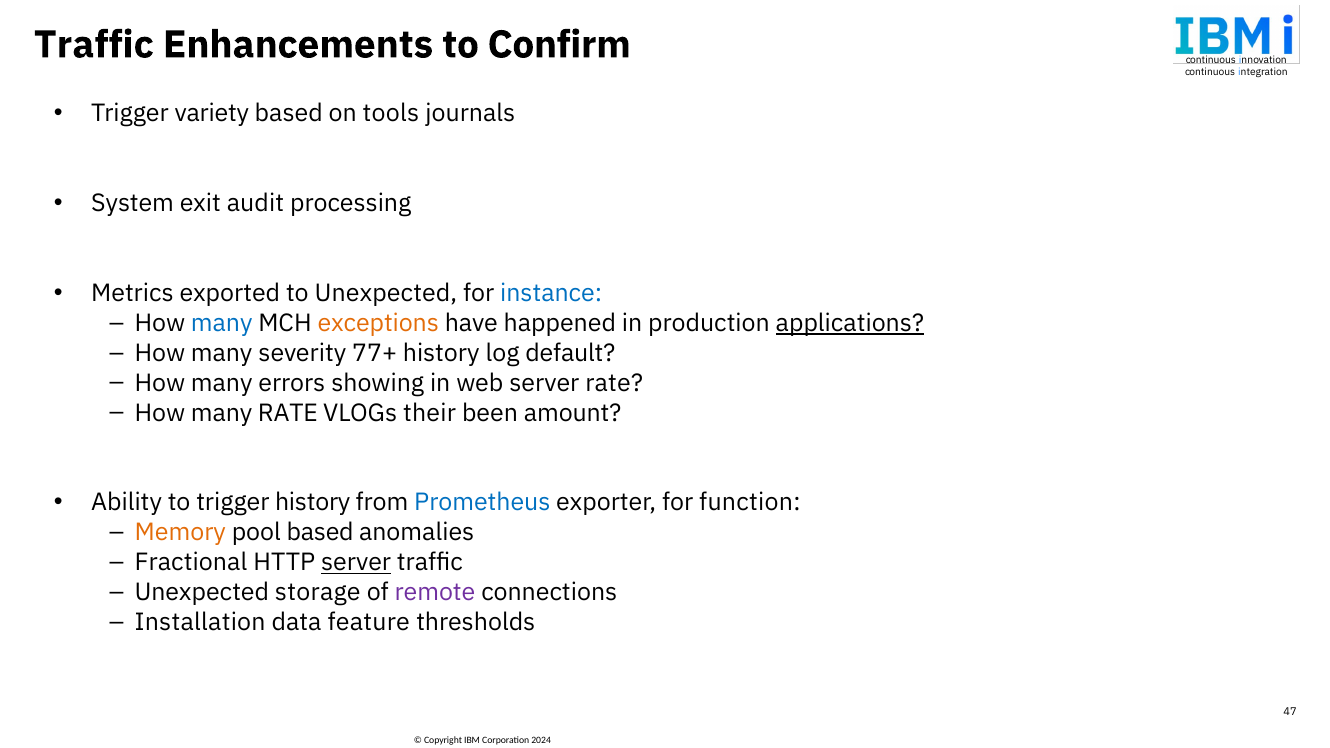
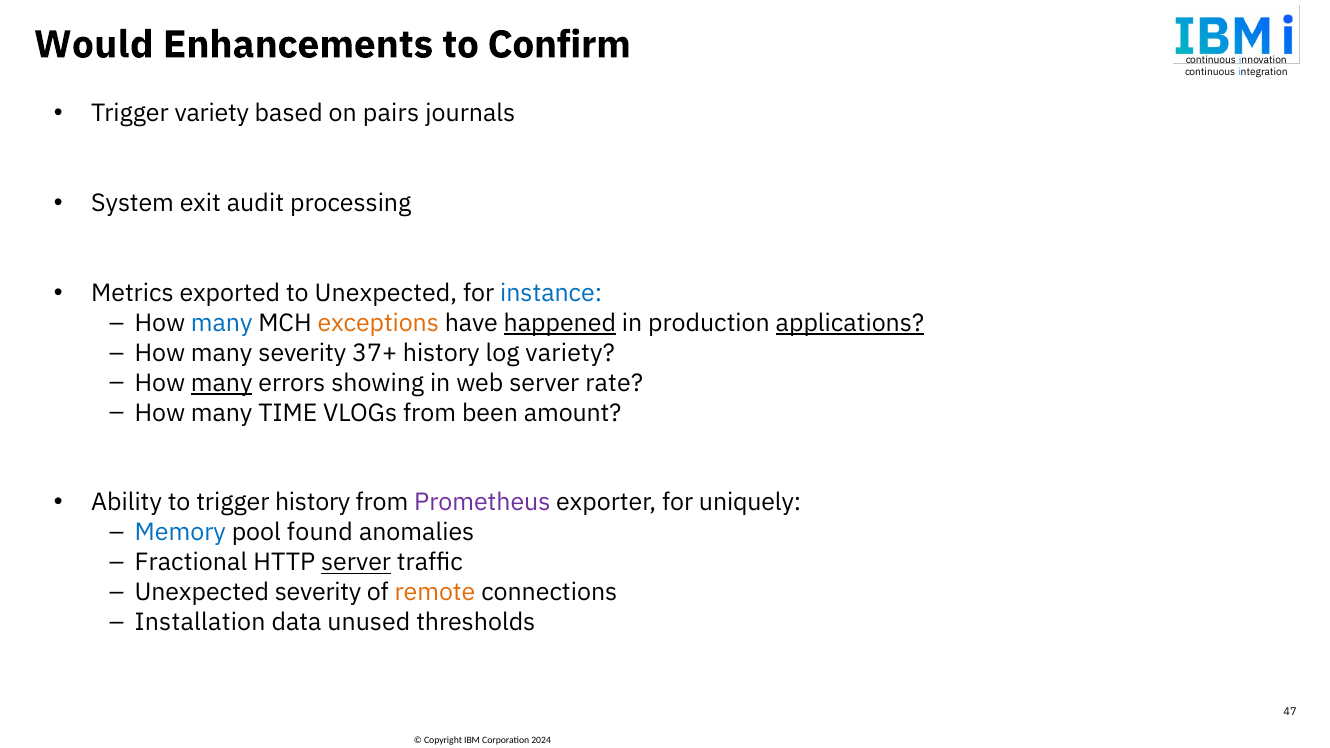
Traffic: Traffic -> Would (94, 45)
tools: tools -> pairs (391, 114)
happened underline: none -> present (560, 323)
77+: 77+ -> 37+ (375, 353)
log default: default -> variety (570, 353)
many underline: none -> present (222, 383)
many RATE: RATE -> TIME (288, 413)
VLOGs their: their -> from (430, 413)
Prometheus colour: blue -> purple (482, 503)
function: function -> uniquely (750, 503)
Memory colour: orange -> blue (180, 533)
pool based: based -> found (320, 533)
Unexpected storage: storage -> severity (318, 593)
remote colour: purple -> orange (435, 593)
feature: feature -> unused (369, 623)
